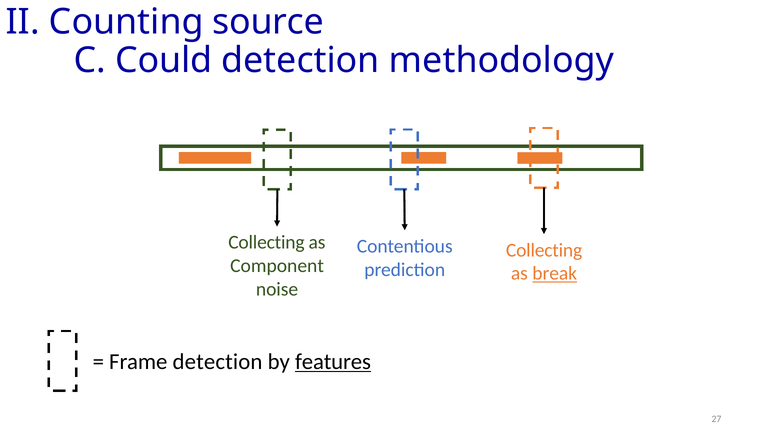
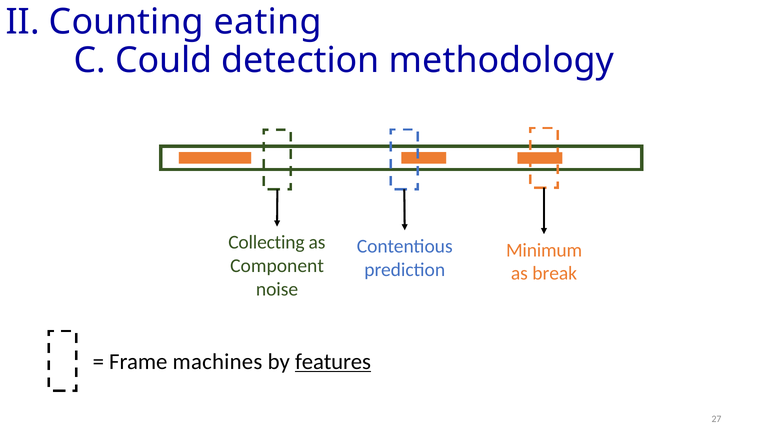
source: source -> eating (268, 22)
Collecting: Collecting -> Minimum (544, 250)
break underline: present -> none (555, 274)
Frame detection: detection -> machines (217, 362)
